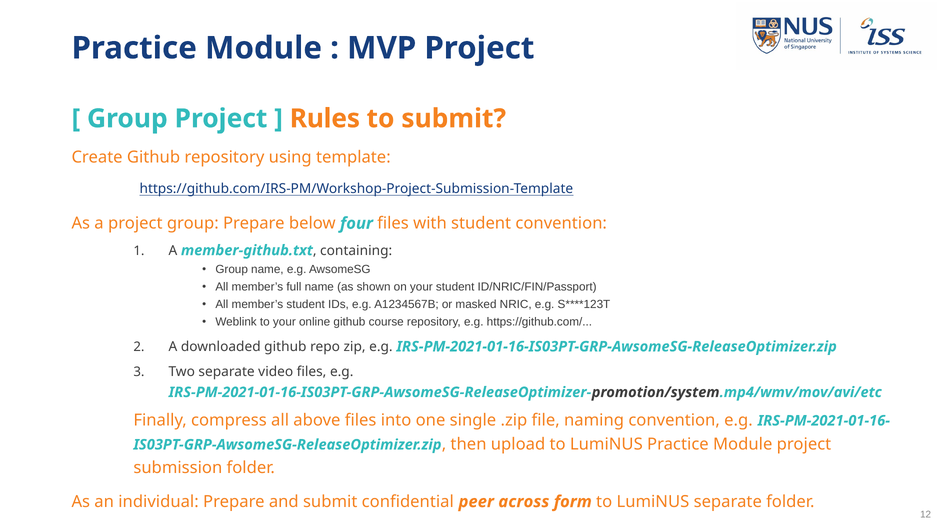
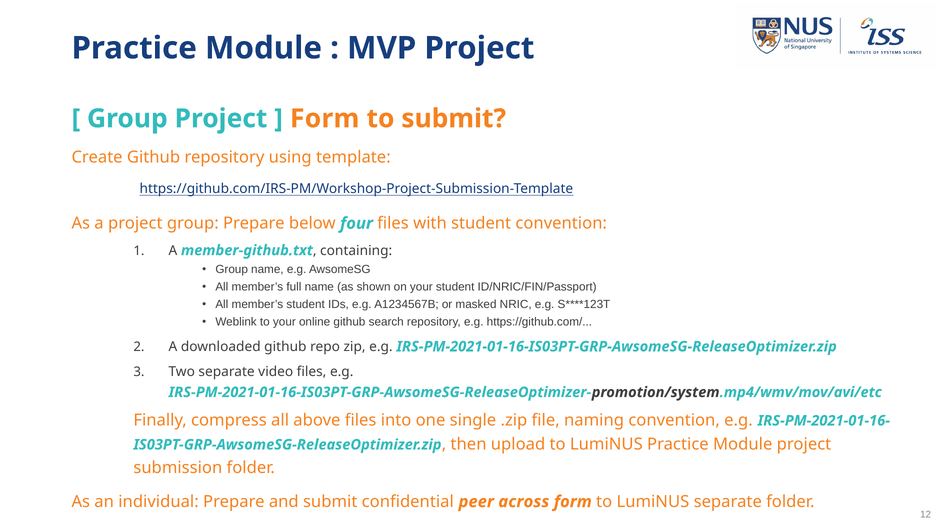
Rules: Rules -> Form (325, 118)
course: course -> search (386, 322)
